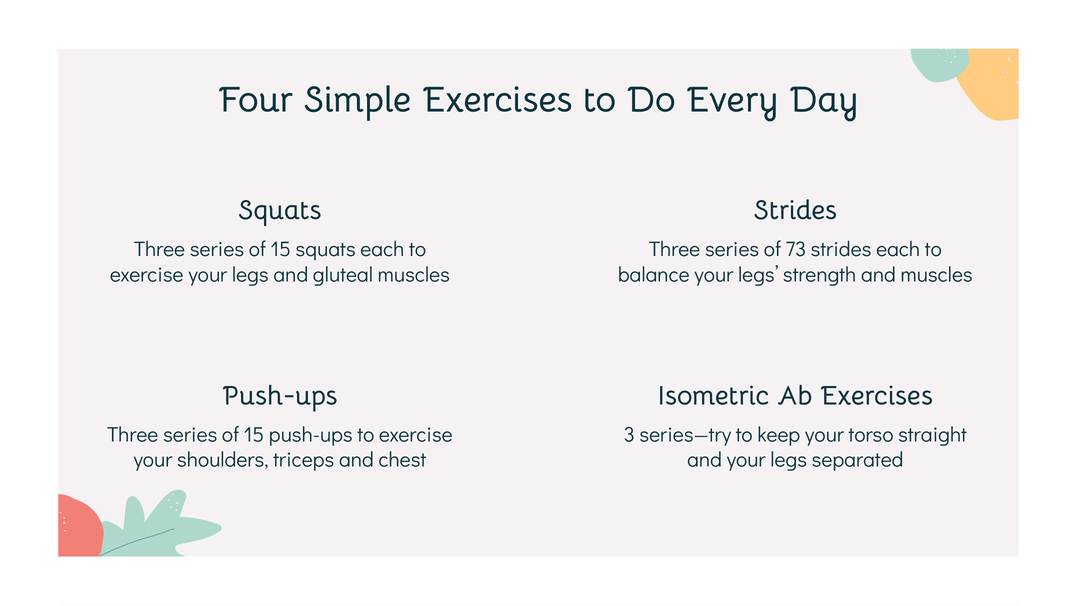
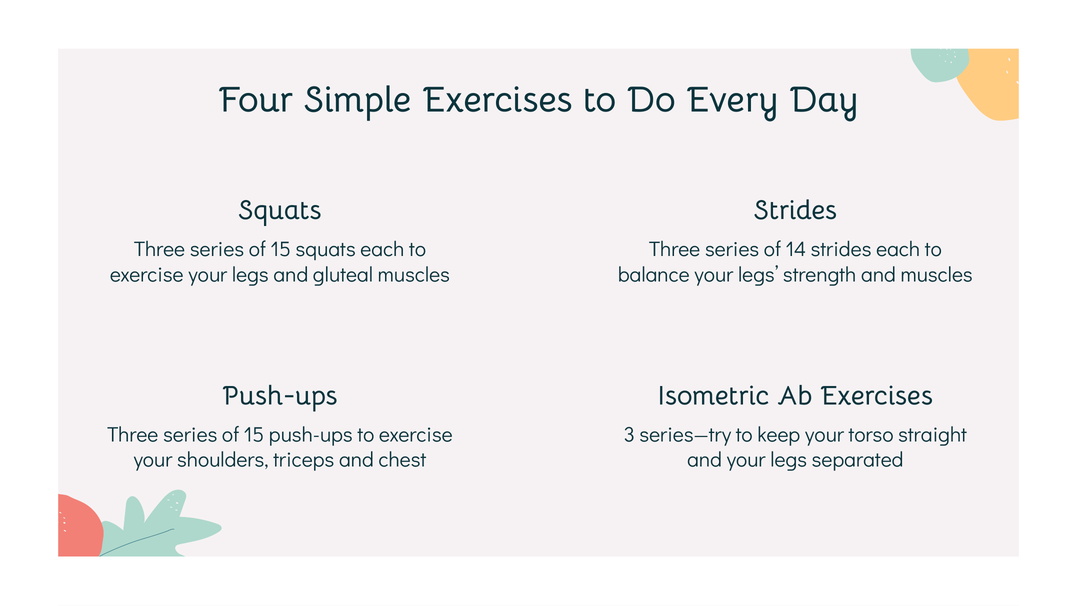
73: 73 -> 14 (796, 249)
